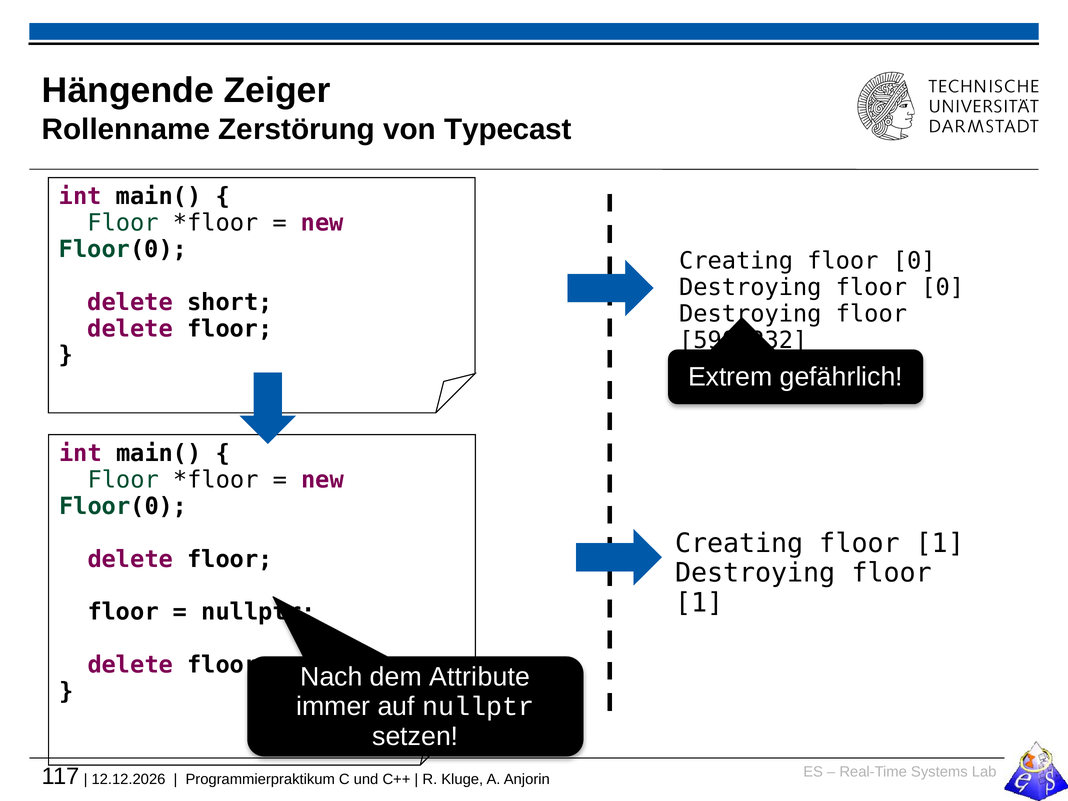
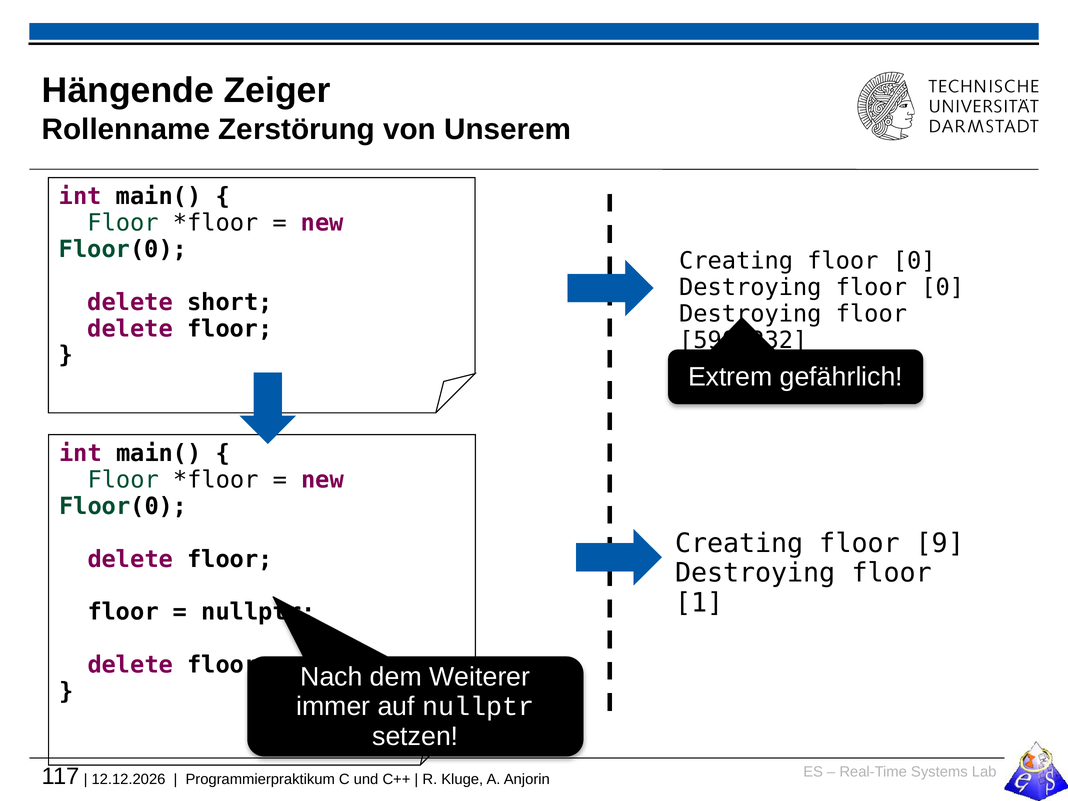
Typecast: Typecast -> Unserem (508, 129)
Creating floor 1: 1 -> 9 (940, 543)
Attribute: Attribute -> Weiterer (480, 677)
